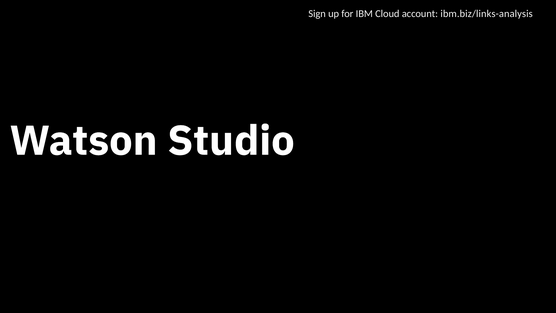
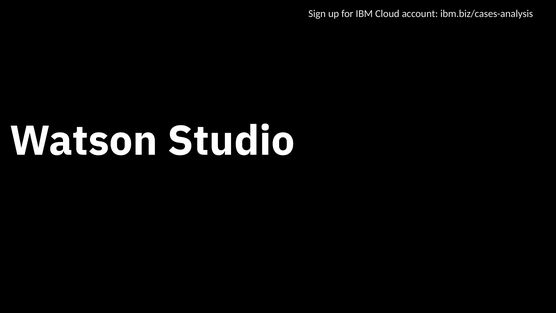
ibm.biz/links-analysis: ibm.biz/links-analysis -> ibm.biz/cases-analysis (487, 14)
